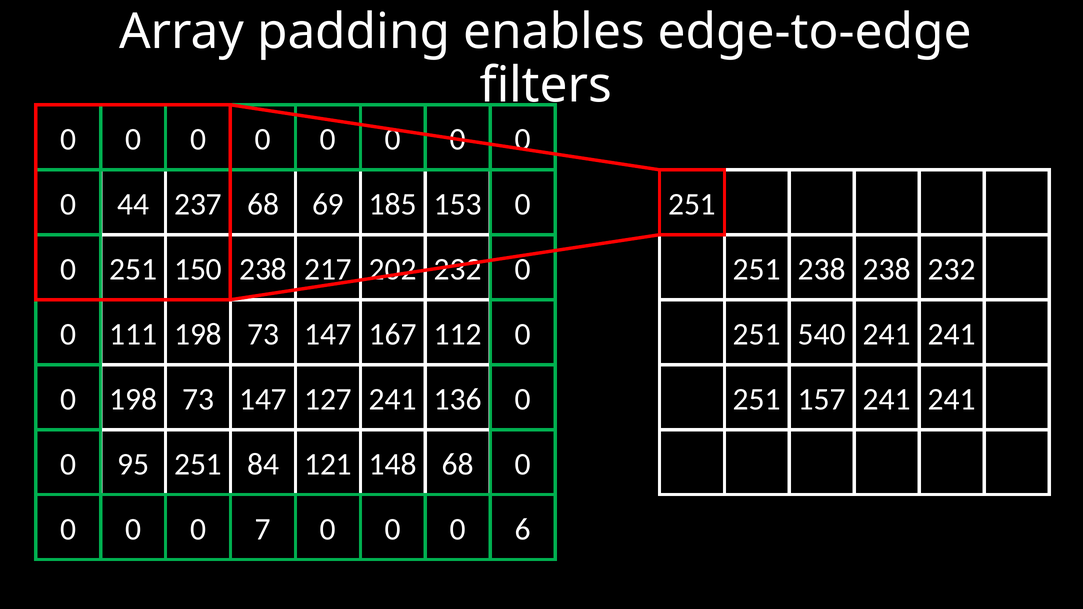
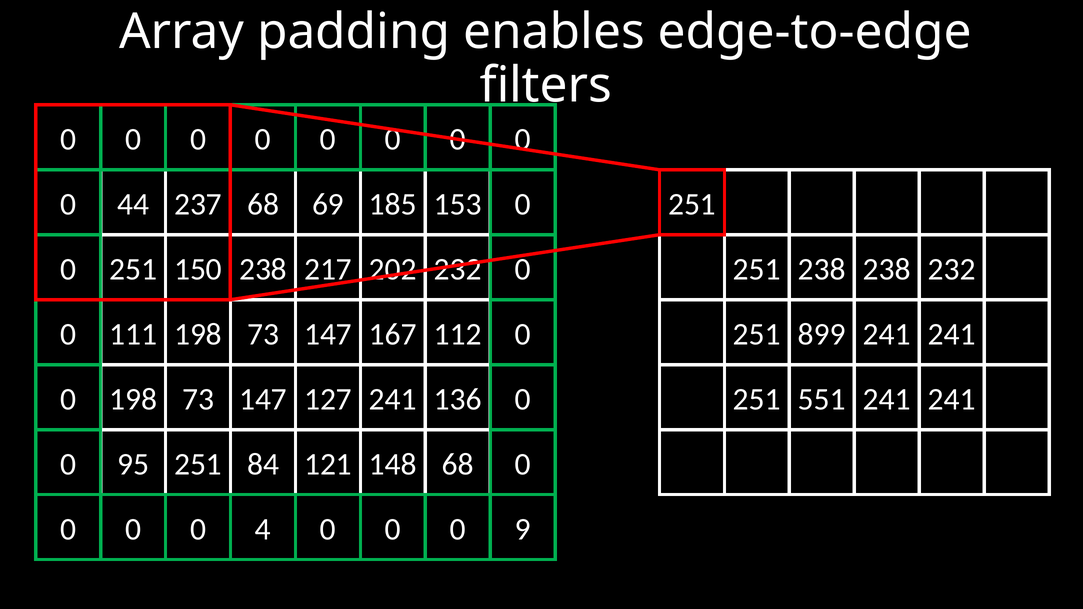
540: 540 -> 899 (822, 334)
157: 157 -> 551 (822, 399)
7: 7 -> 4 (263, 529)
6: 6 -> 9 (523, 529)
